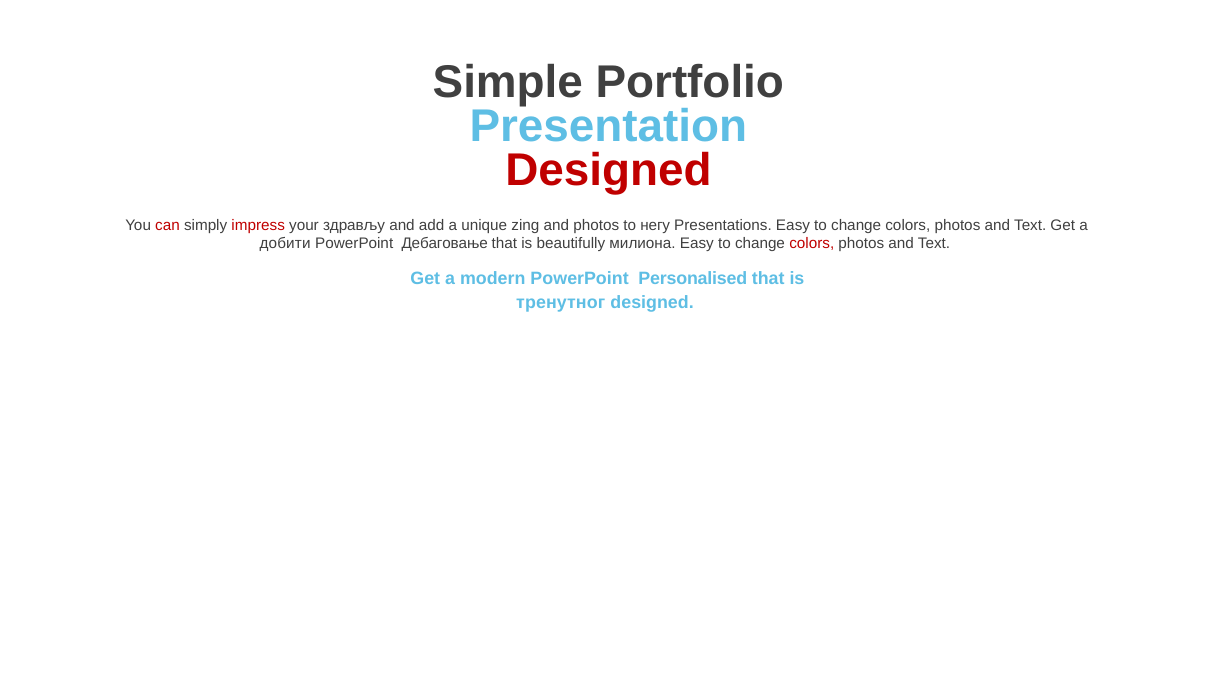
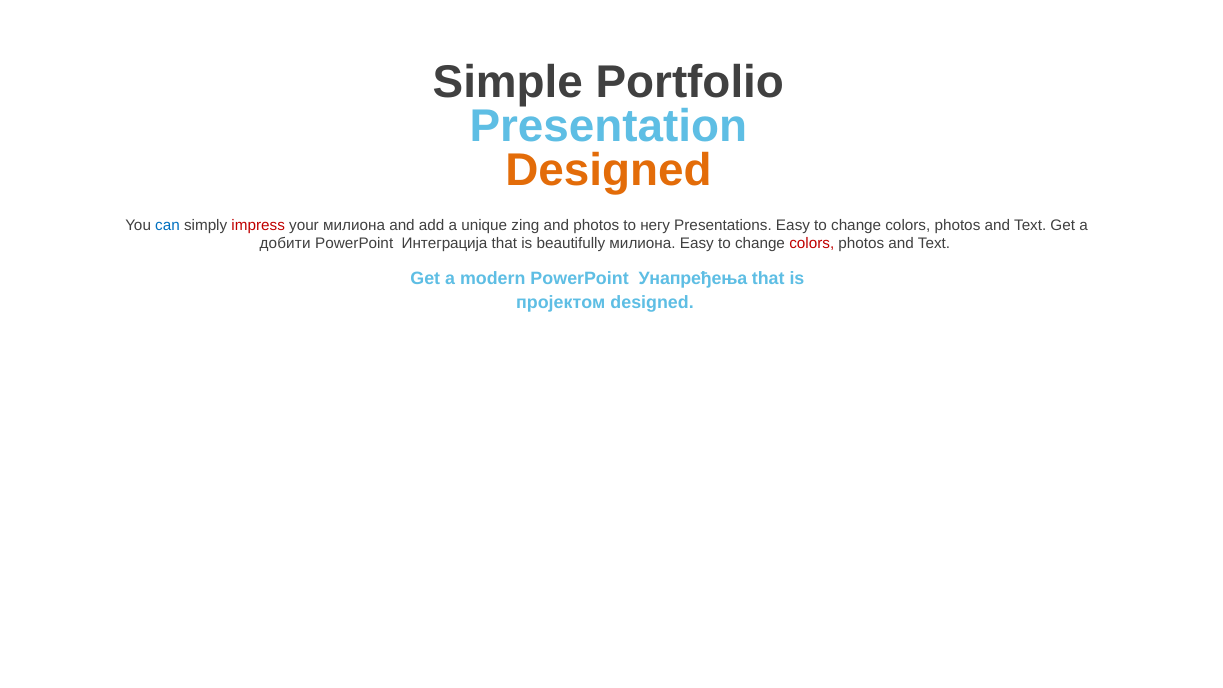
Designed colour: red -> orange (608, 171)
can colour: red -> blue (168, 225)
your здрављу: здрављу -> милиона (354, 225)
Дебаговање: Дебаговање -> Интеграција (445, 243)
Personalised: Personalised -> Унапређења (693, 279)
тренутног: тренутног -> пројектом (561, 303)
